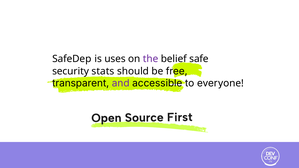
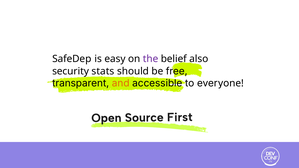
uses: uses -> easy (115, 59)
safe: safe -> also (199, 59)
and colour: purple -> orange (121, 83)
